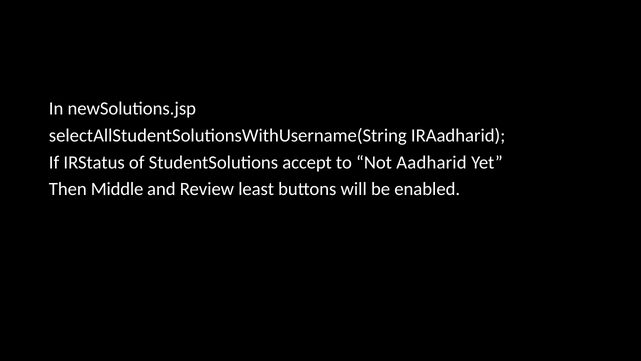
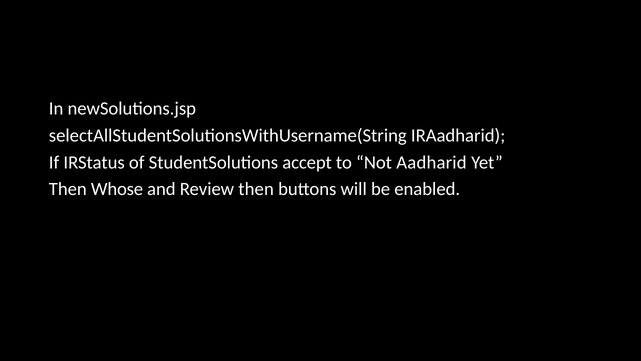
Middle: Middle -> Whose (117, 189)
Review least: least -> then (256, 189)
